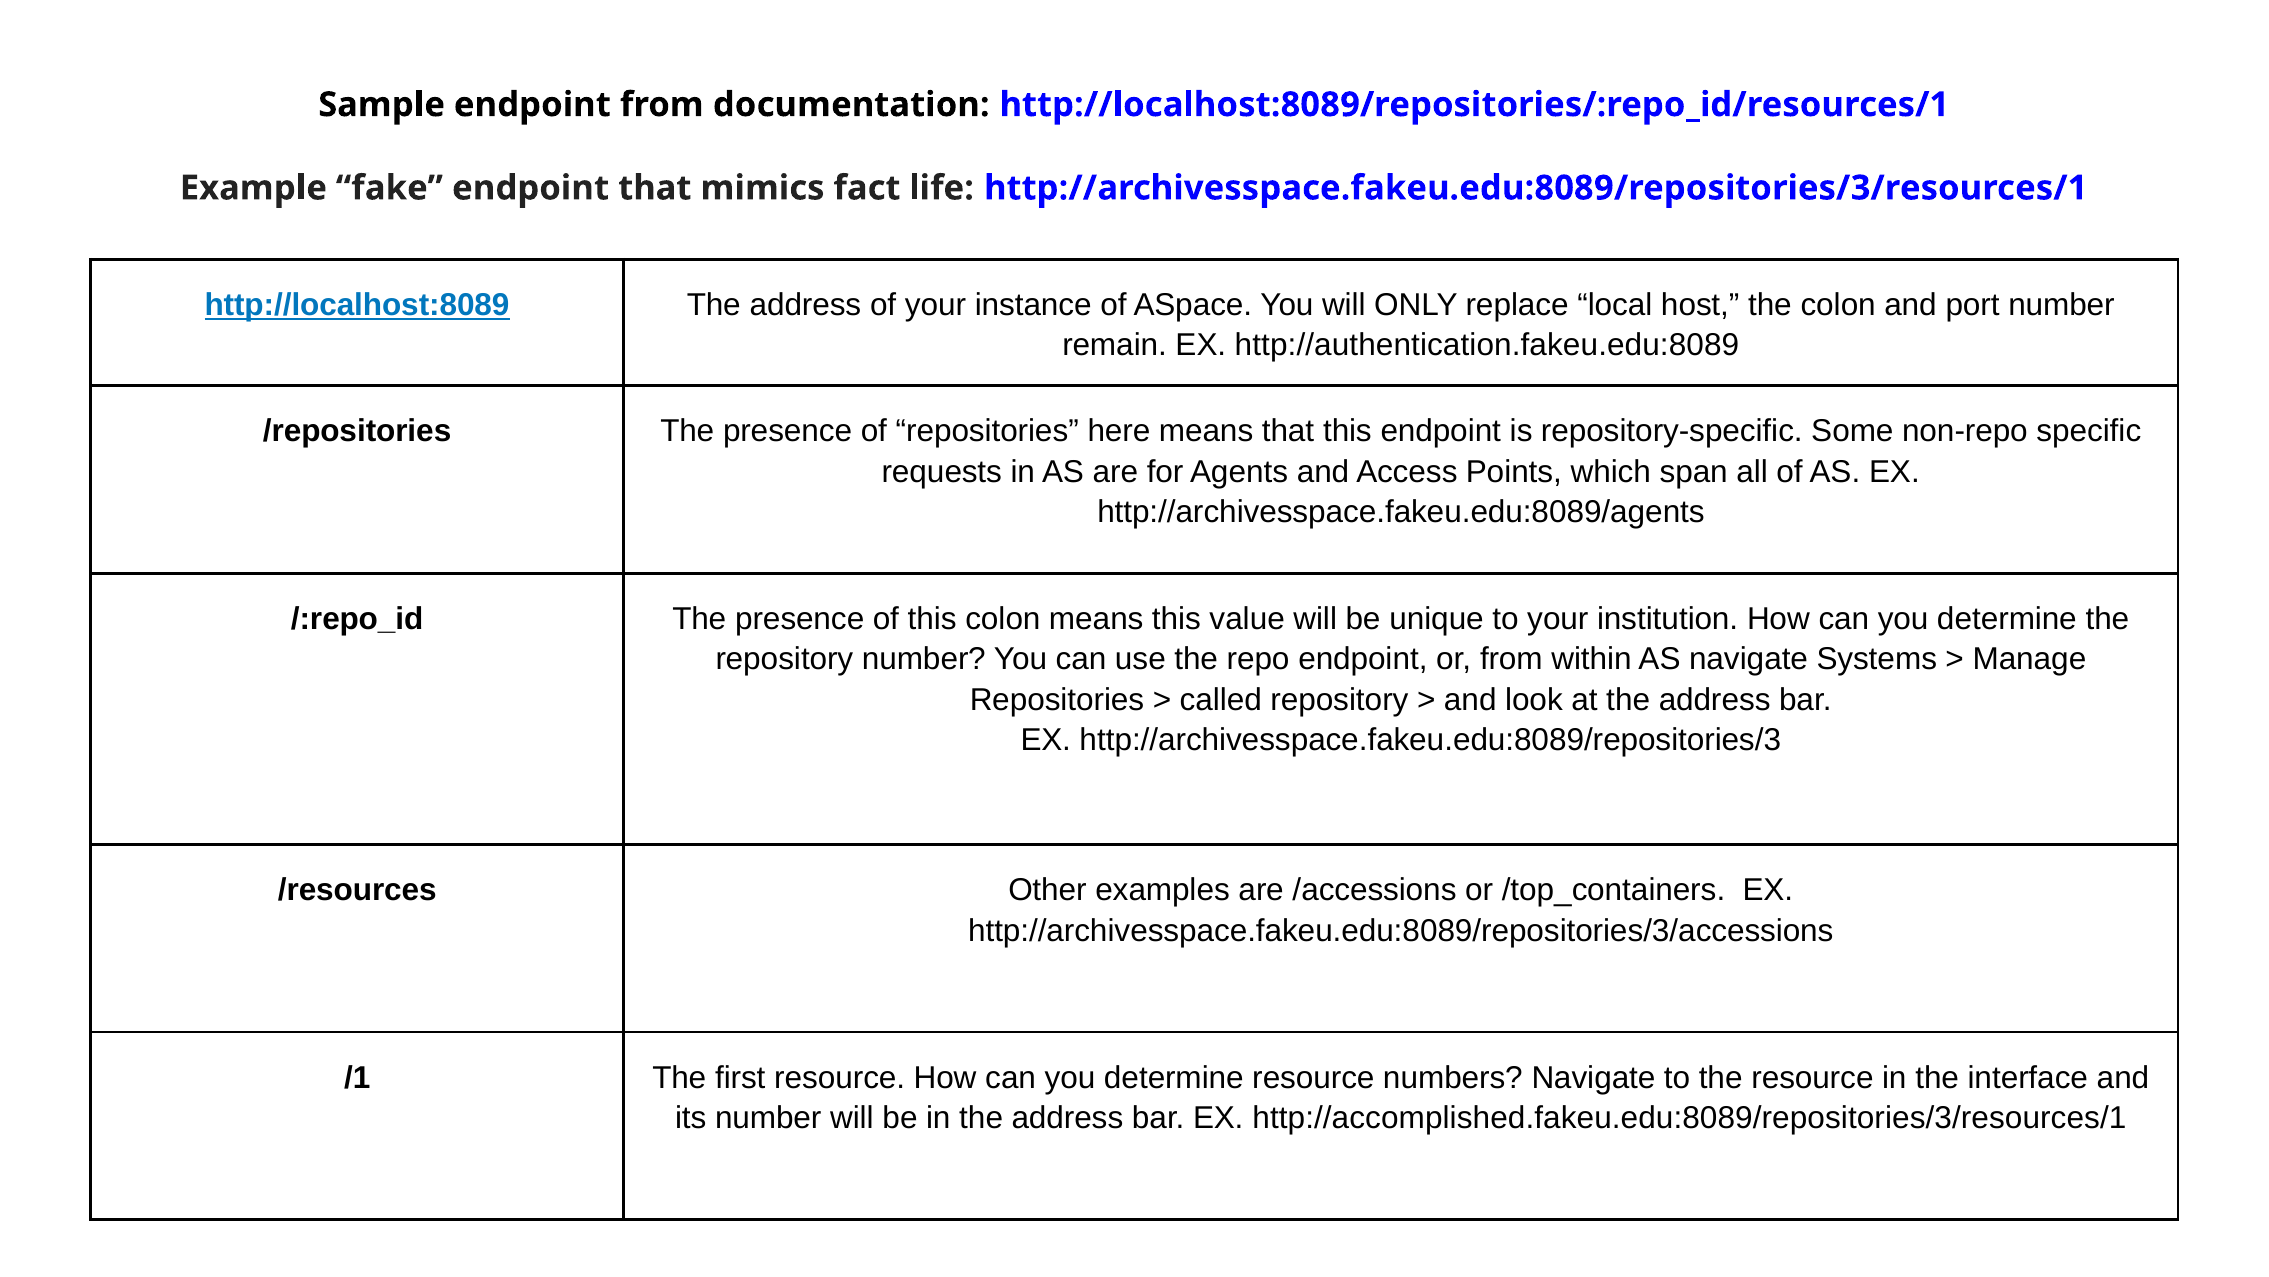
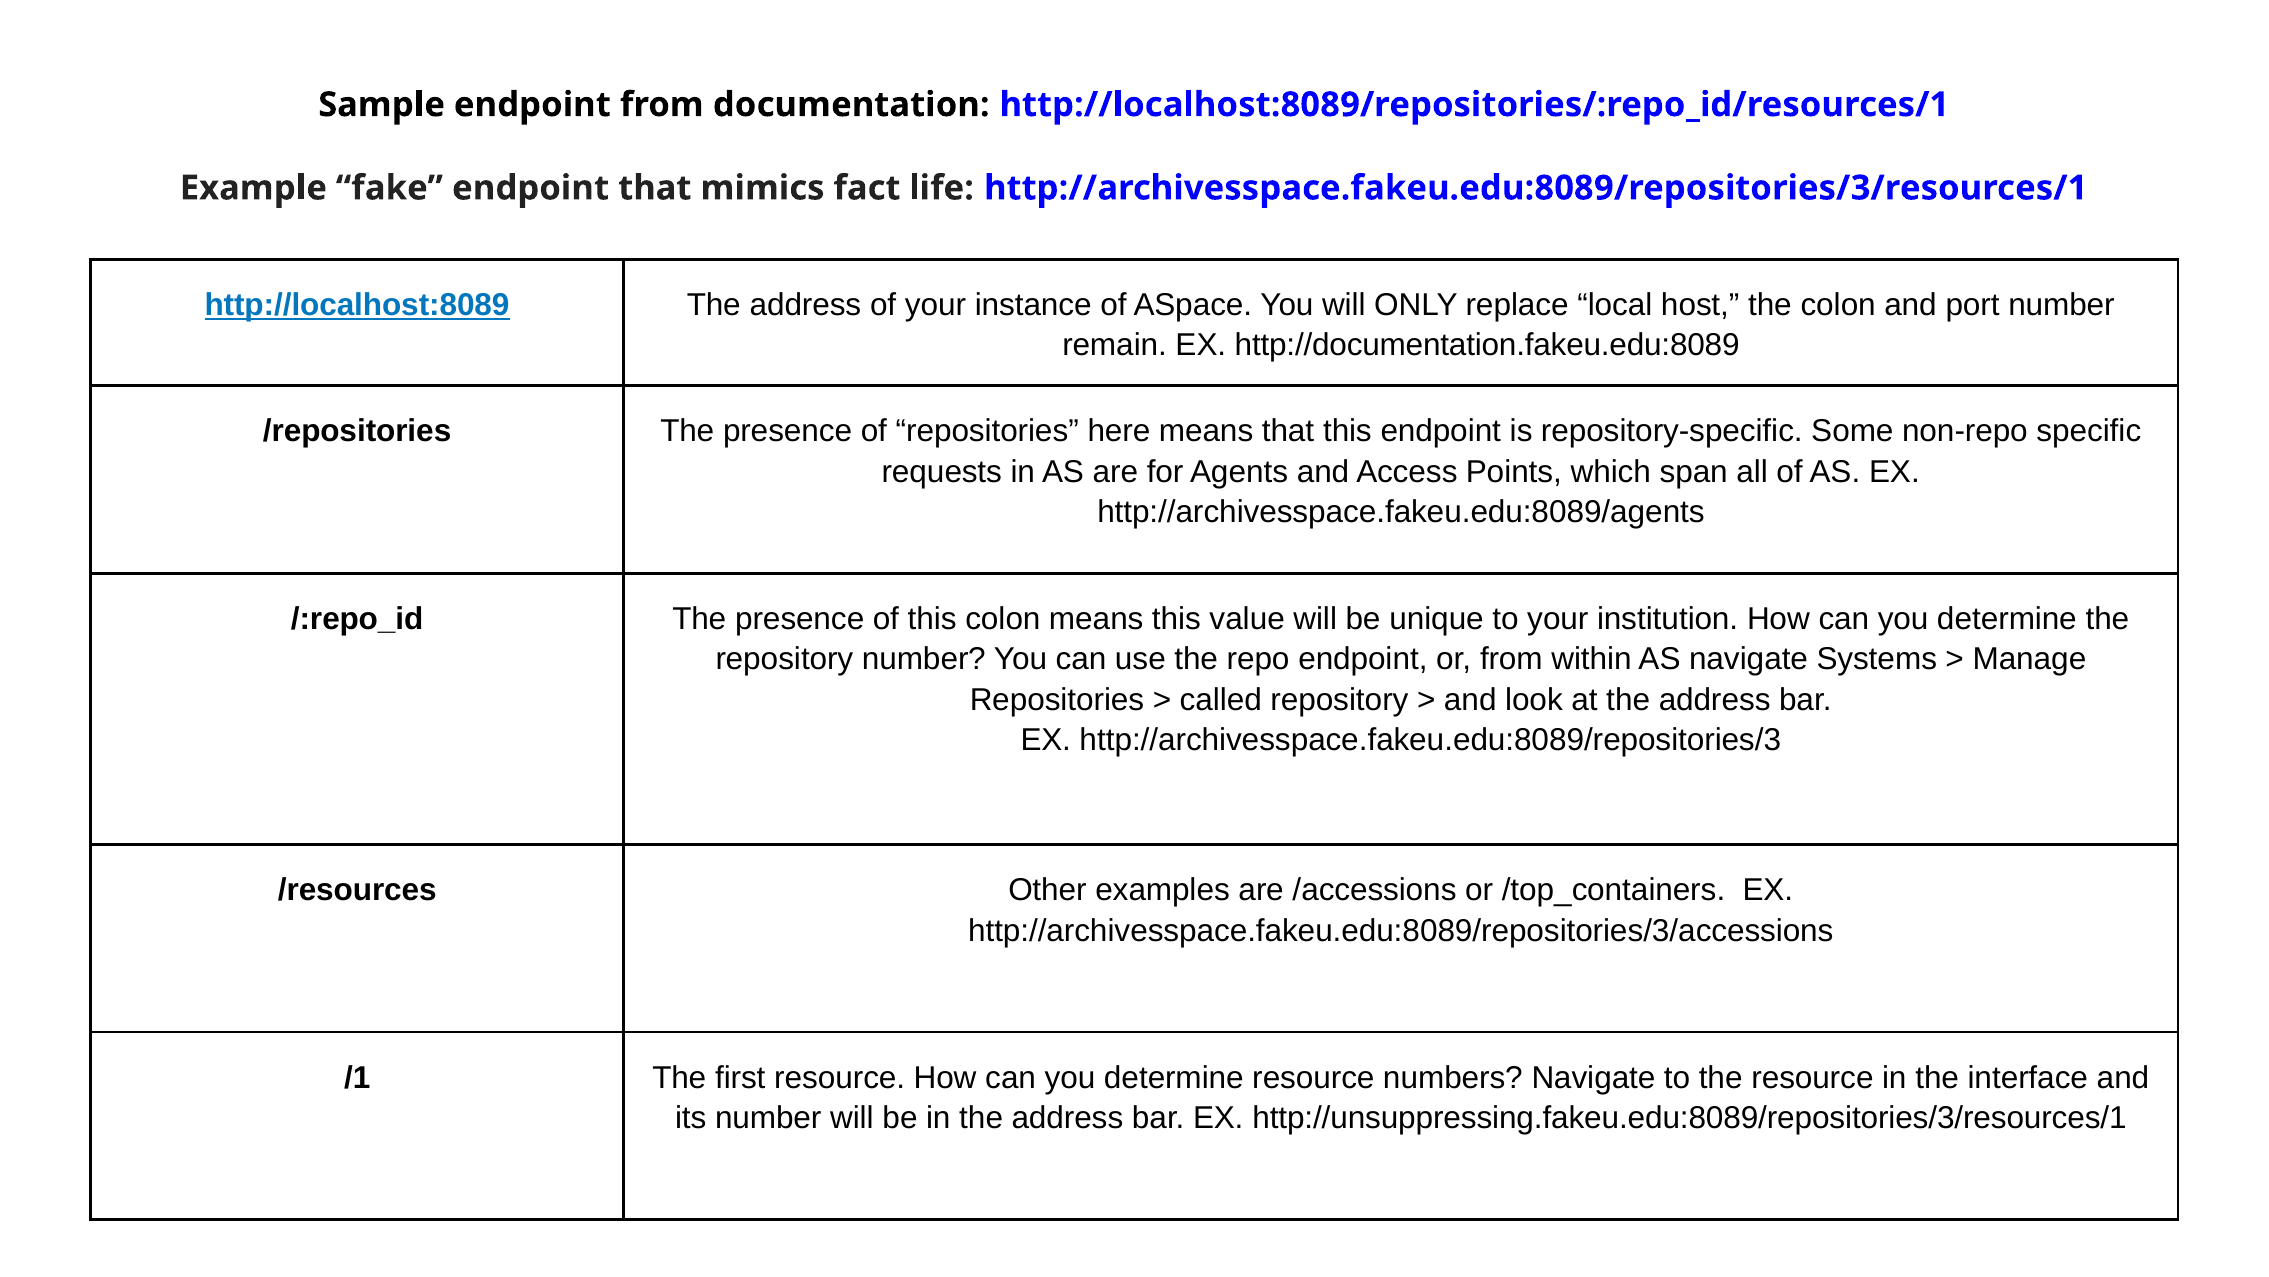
http://authentication.fakeu.edu:8089: http://authentication.fakeu.edu:8089 -> http://documentation.fakeu.edu:8089 (1487, 345)
http://accomplished.fakeu.edu:8089/repositories/3/resources/1: http://accomplished.fakeu.edu:8089/repositories/3/resources/1 -> http://unsuppressing.fakeu.edu:8089/repositories/3/resources/1 (1690, 1118)
